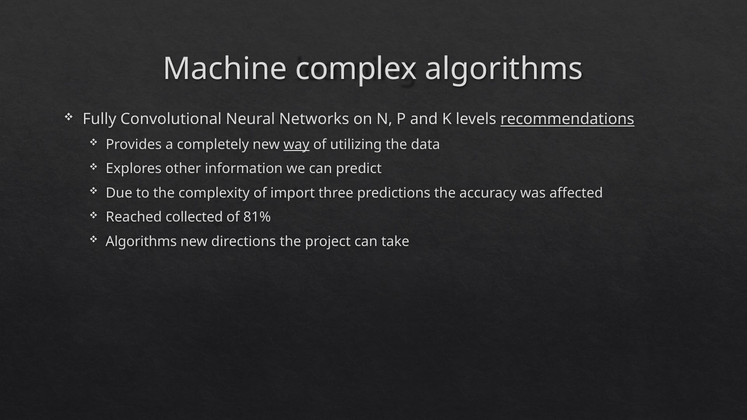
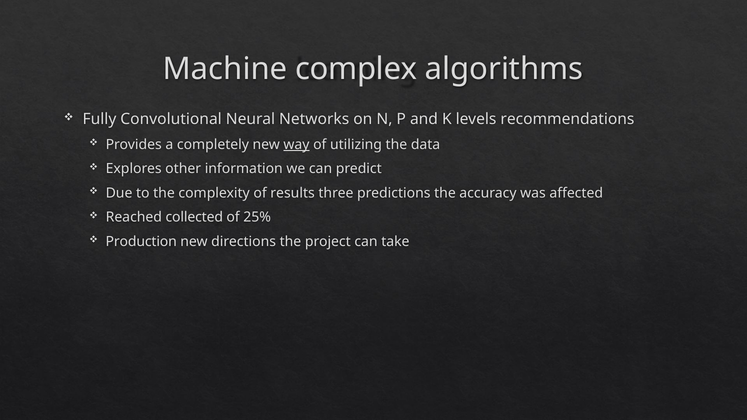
recommendations underline: present -> none (567, 119)
import: import -> results (293, 193)
81%: 81% -> 25% (257, 217)
Algorithms: Algorithms -> Production (141, 242)
